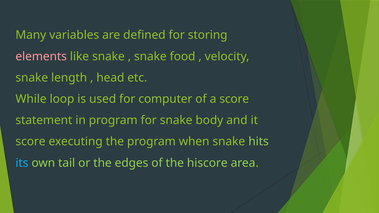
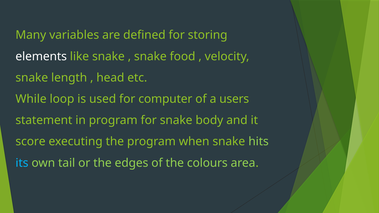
elements colour: pink -> white (41, 56)
a score: score -> users (234, 99)
hiscore: hiscore -> colours (207, 163)
